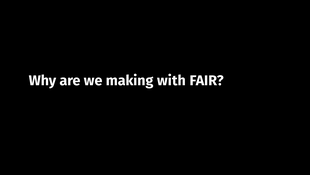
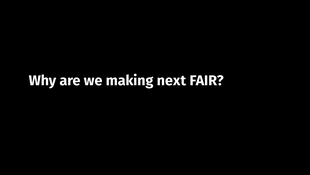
with: with -> next (171, 80)
